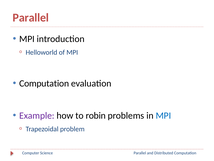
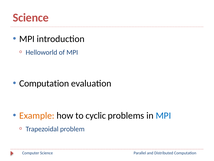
Parallel: Parallel -> Science (31, 18)
Example colour: purple -> orange (37, 115)
robin: robin -> cyclic (96, 115)
